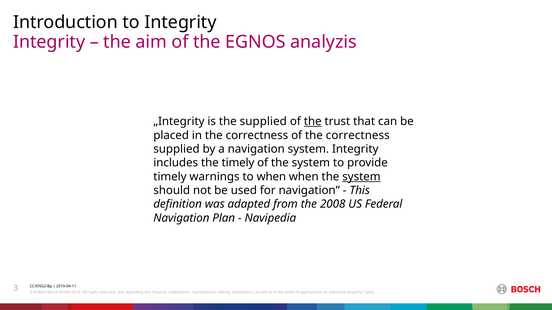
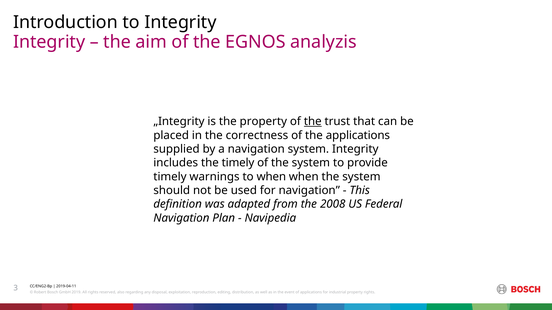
the supplied: supplied -> property (263, 122)
of the correctness: correctness -> applications (358, 136)
system underline: present -> none (361, 177)
